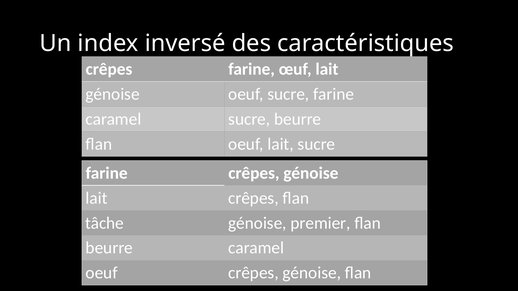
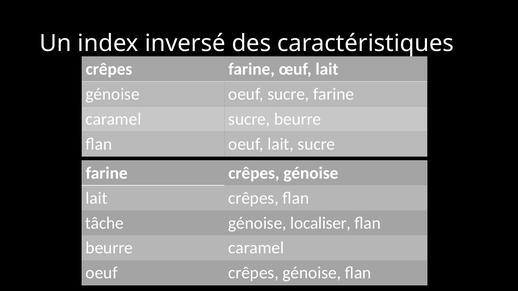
premier: premier -> localiser (321, 223)
